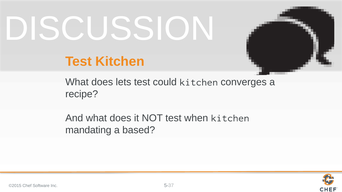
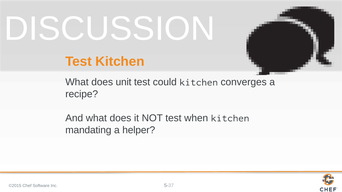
lets: lets -> unit (124, 82)
based: based -> helper (139, 130)
